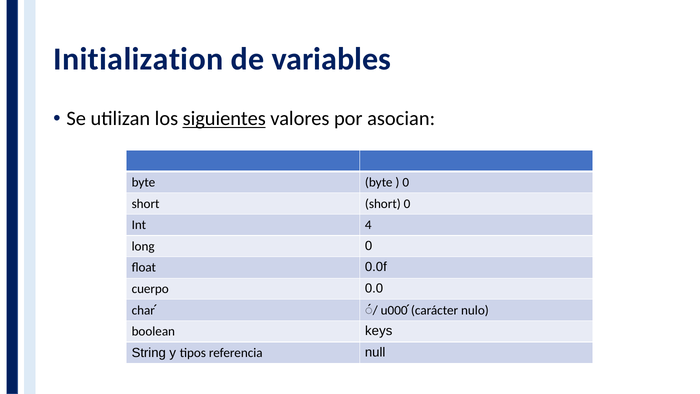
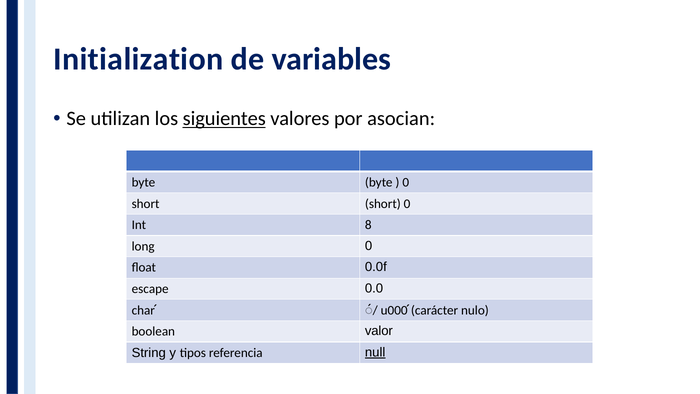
4: 4 -> 8 (368, 225)
cuerpo: cuerpo -> escape (150, 289)
keys: keys -> valor (379, 331)
null underline: none -> present (375, 352)
